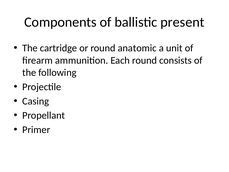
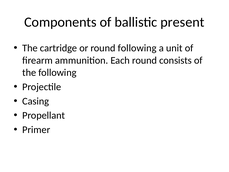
round anatomic: anatomic -> following (137, 48)
